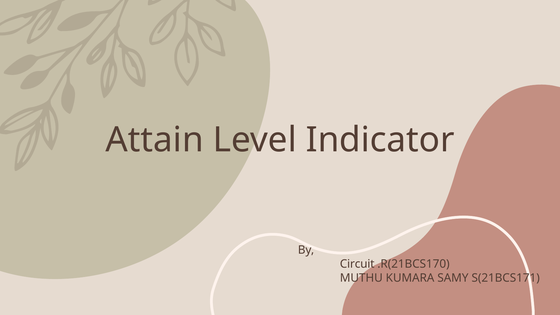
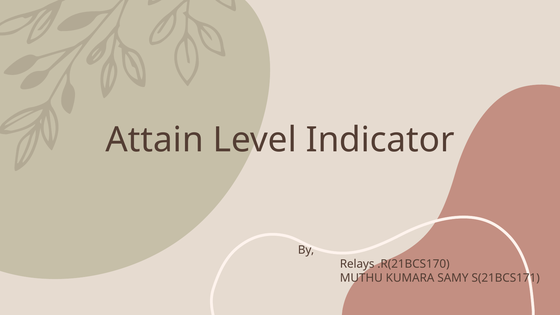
Circuit: Circuit -> Relays (357, 264)
